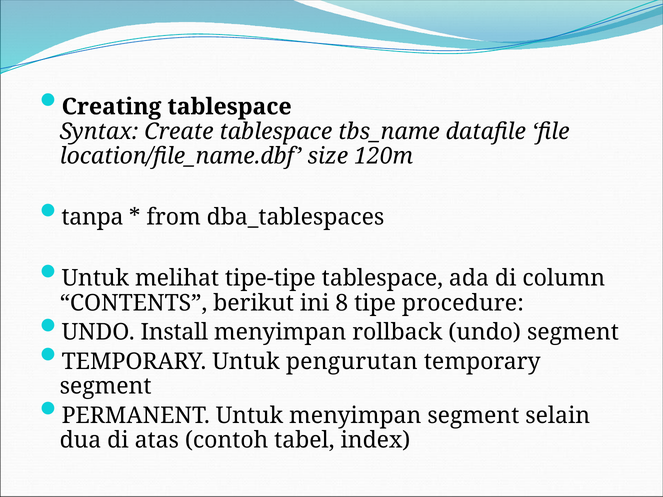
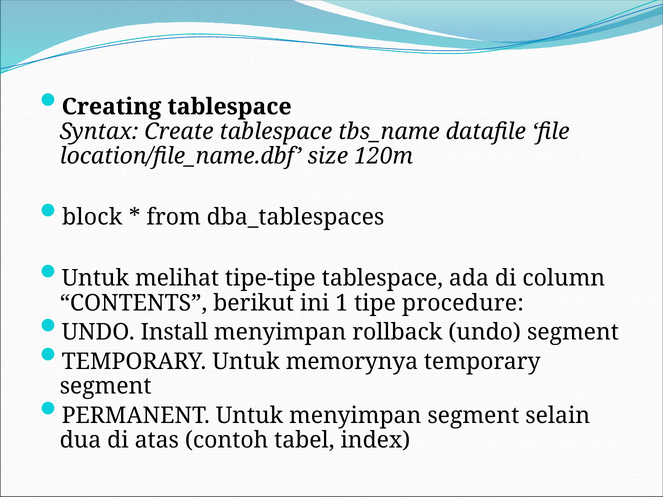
tanpa: tanpa -> block (92, 218)
8: 8 -> 1 (342, 303)
pengurutan: pengurutan -> memorynya (352, 362)
